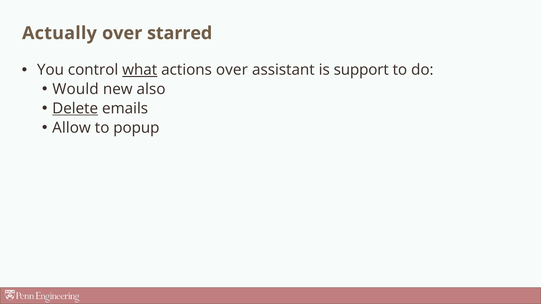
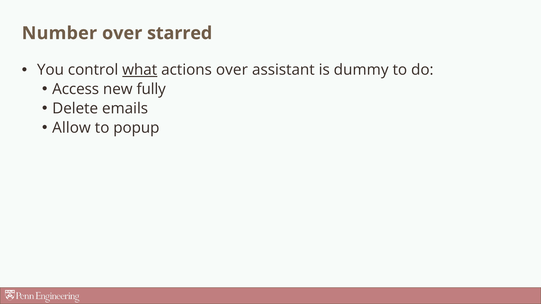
Actually: Actually -> Number (59, 33)
support: support -> dummy (361, 70)
Would: Would -> Access (76, 89)
also: also -> fully (151, 89)
Delete underline: present -> none (75, 109)
